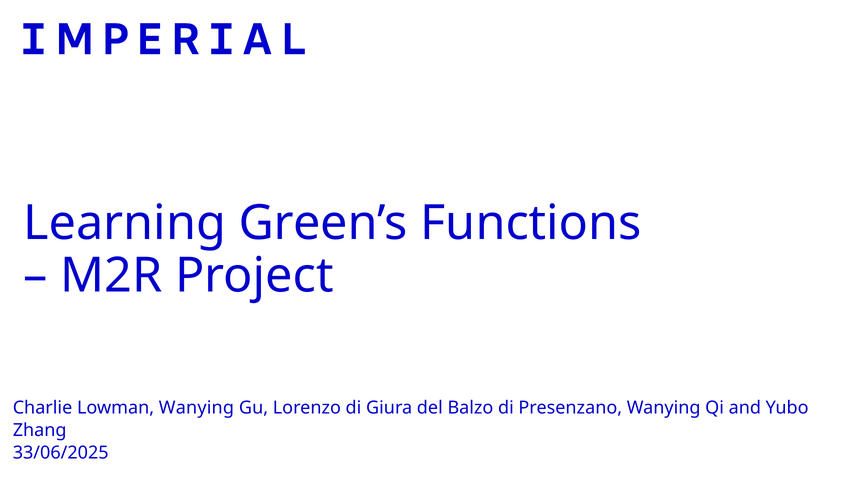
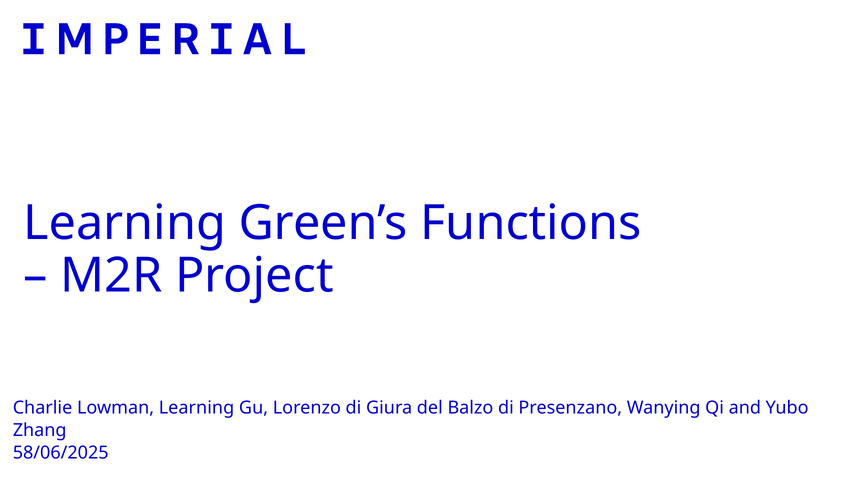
Lowman Wanying: Wanying -> Learning (196, 408)
33/06/2025: 33/06/2025 -> 58/06/2025 (61, 453)
